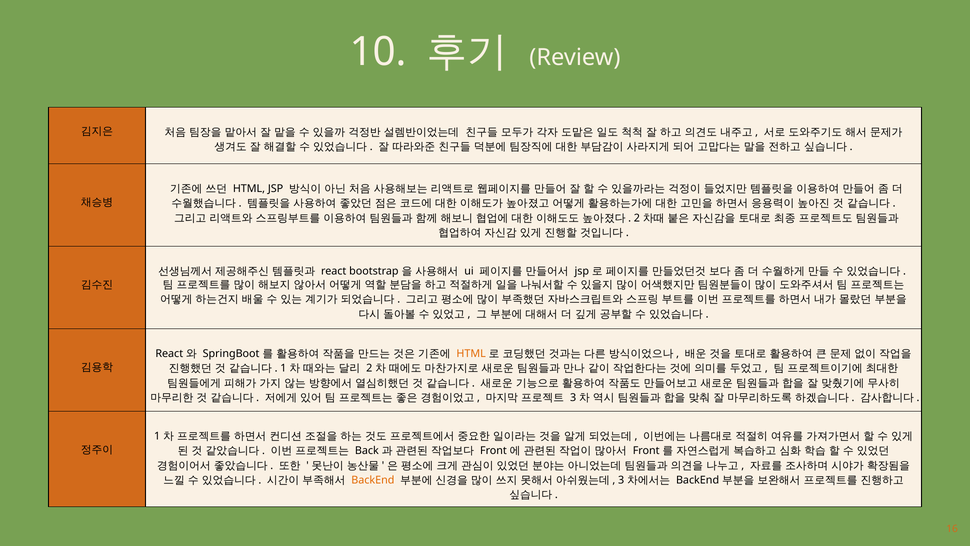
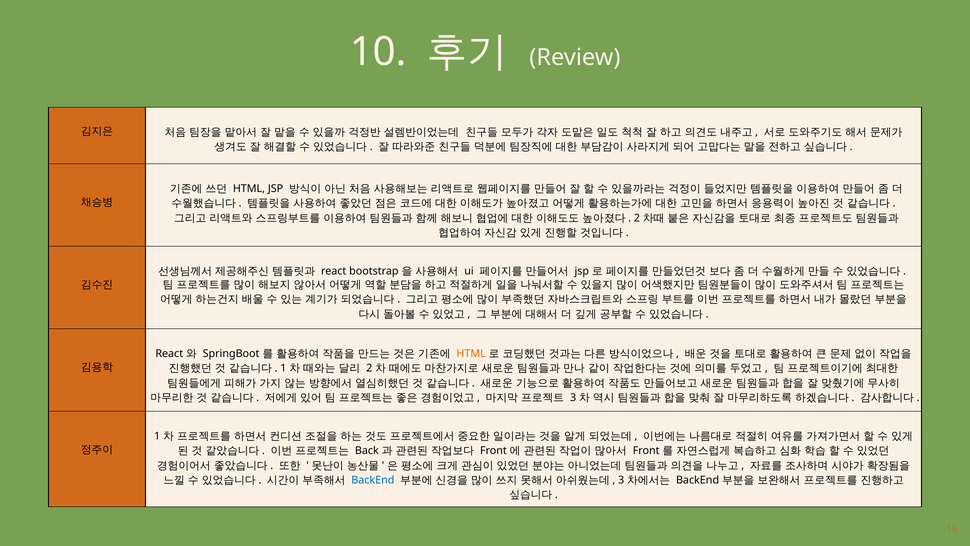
BackEnd colour: orange -> blue (373, 480)
